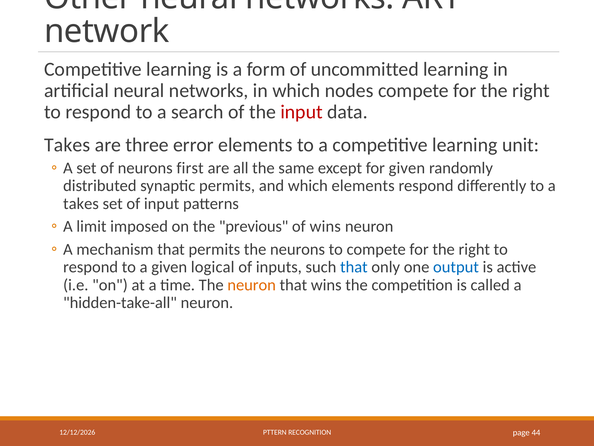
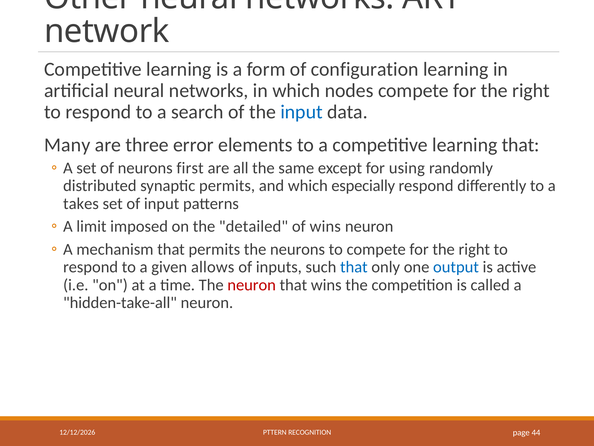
uncommitted: uncommitted -> configuration (365, 69)
input colour: red -> blue (302, 112)
Takes: Takes -> Many (67, 145)
learning unit: unit -> that (521, 145)
for given: given -> using (407, 168)
which elements: elements -> especially (363, 186)
previous: previous -> detailed (253, 226)
logical: logical -> allows (213, 267)
neuron colour: orange -> red (252, 285)
